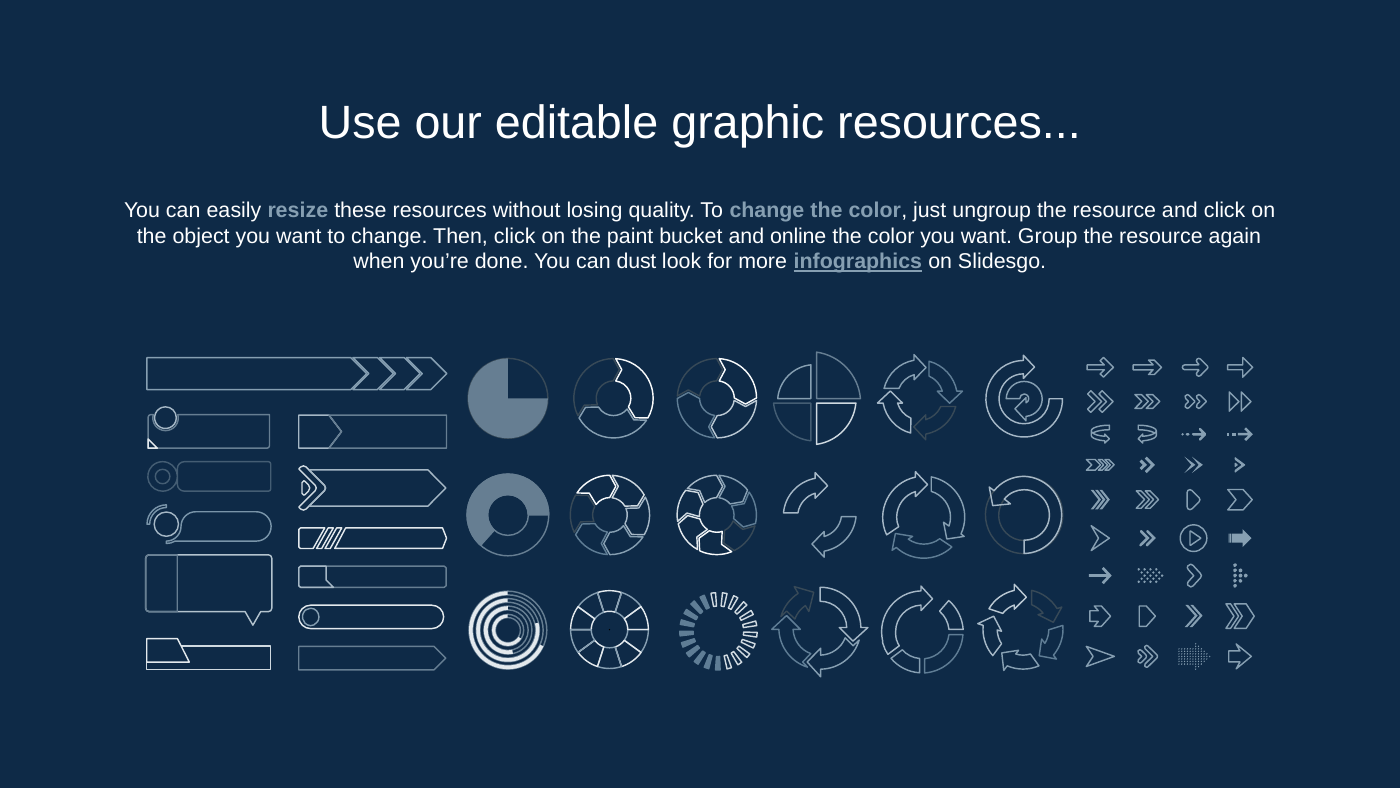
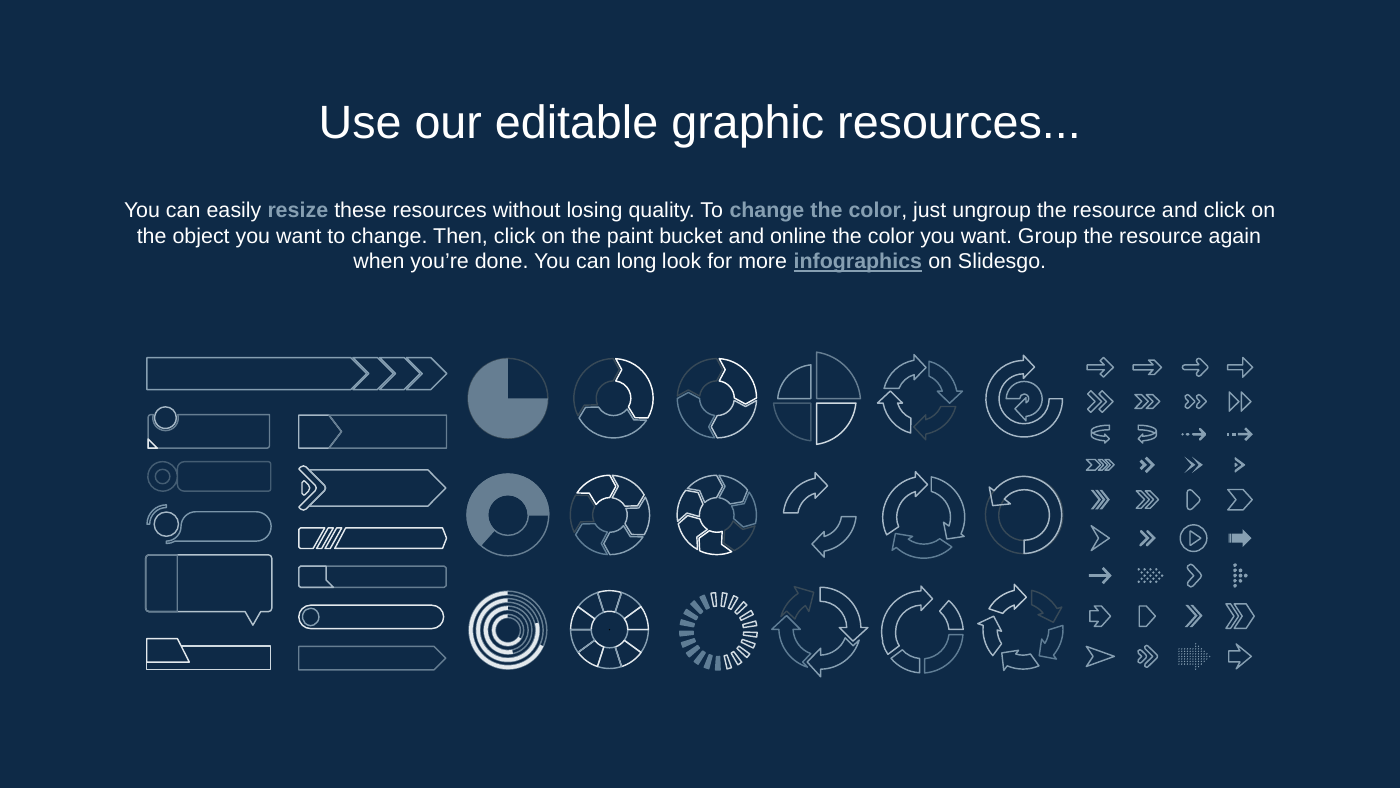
dust: dust -> long (637, 262)
